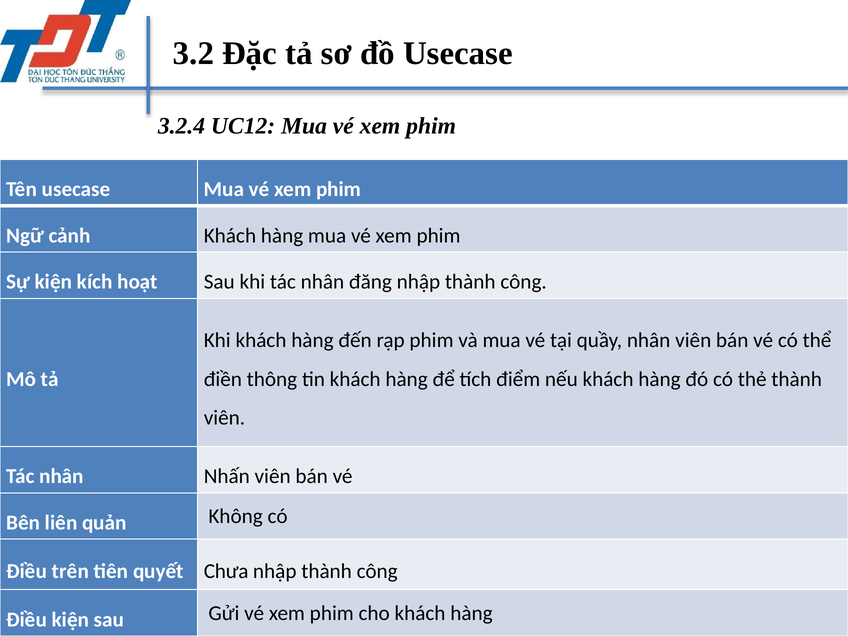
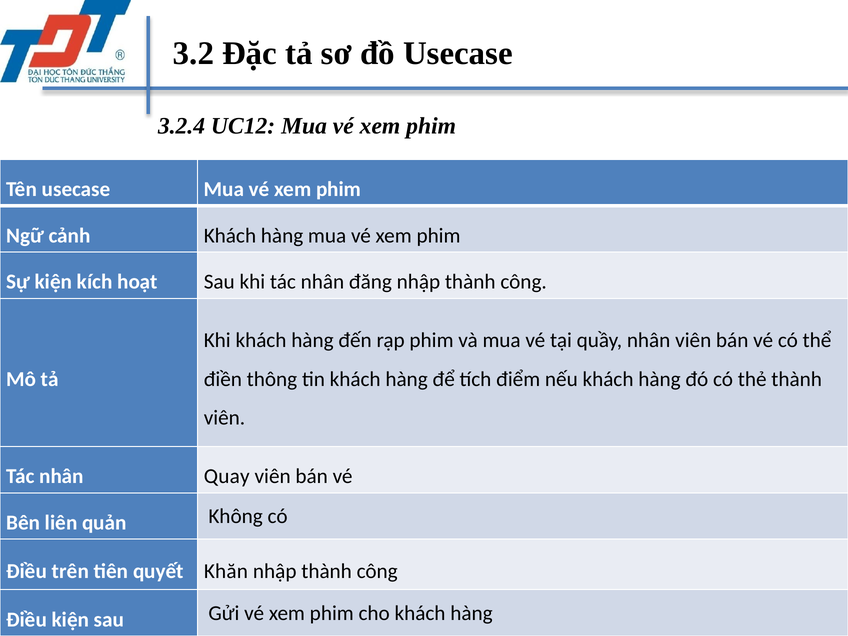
Nhấn: Nhấn -> Quay (227, 476)
Chưa: Chưa -> Khăn (226, 571)
